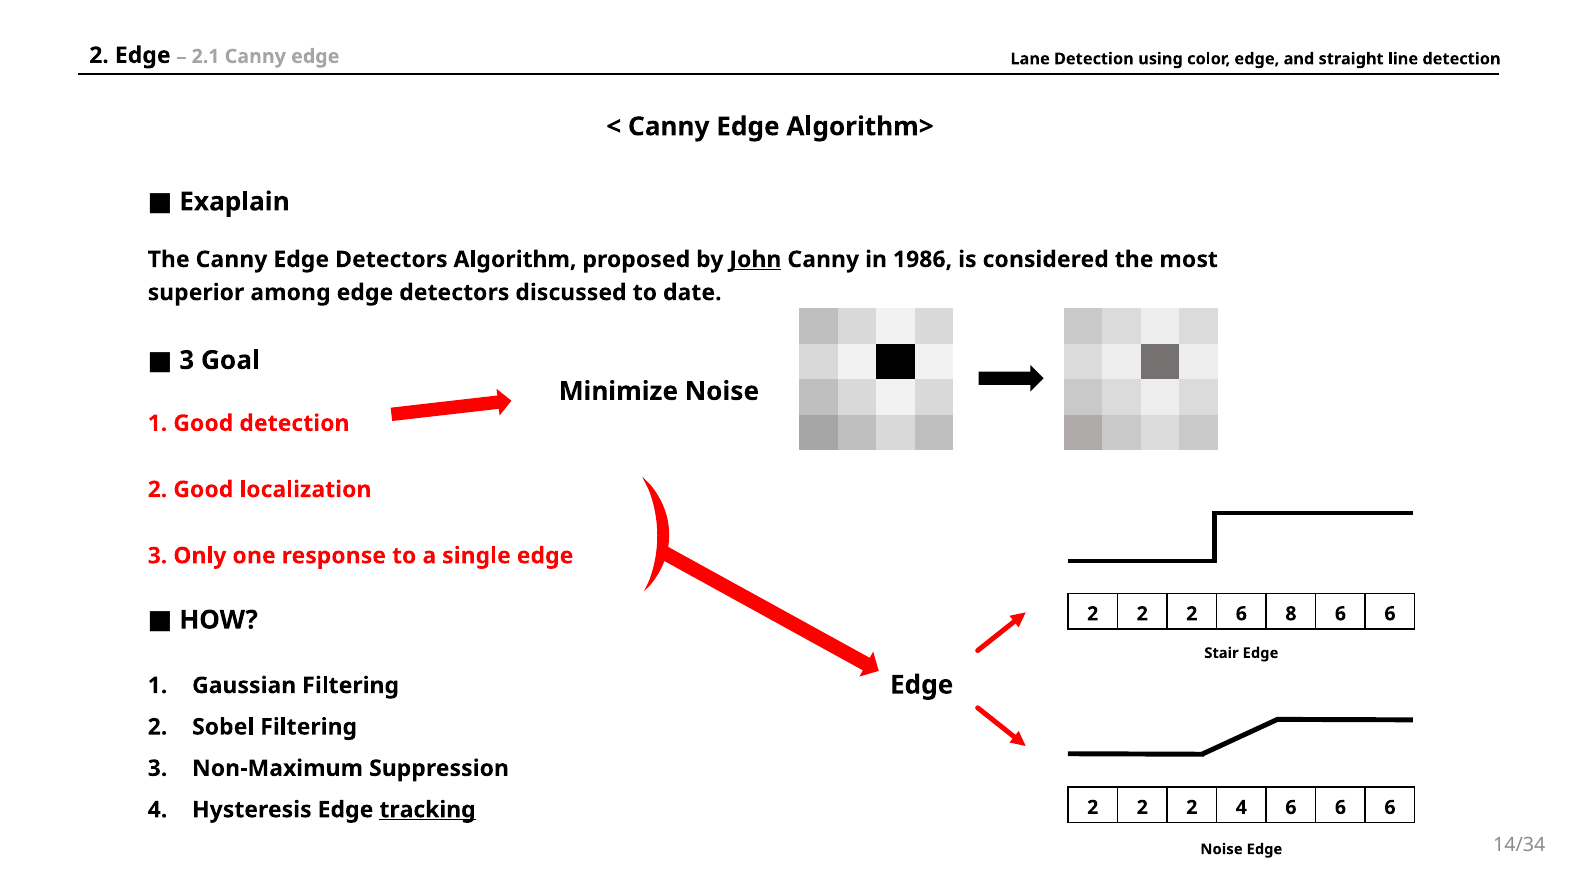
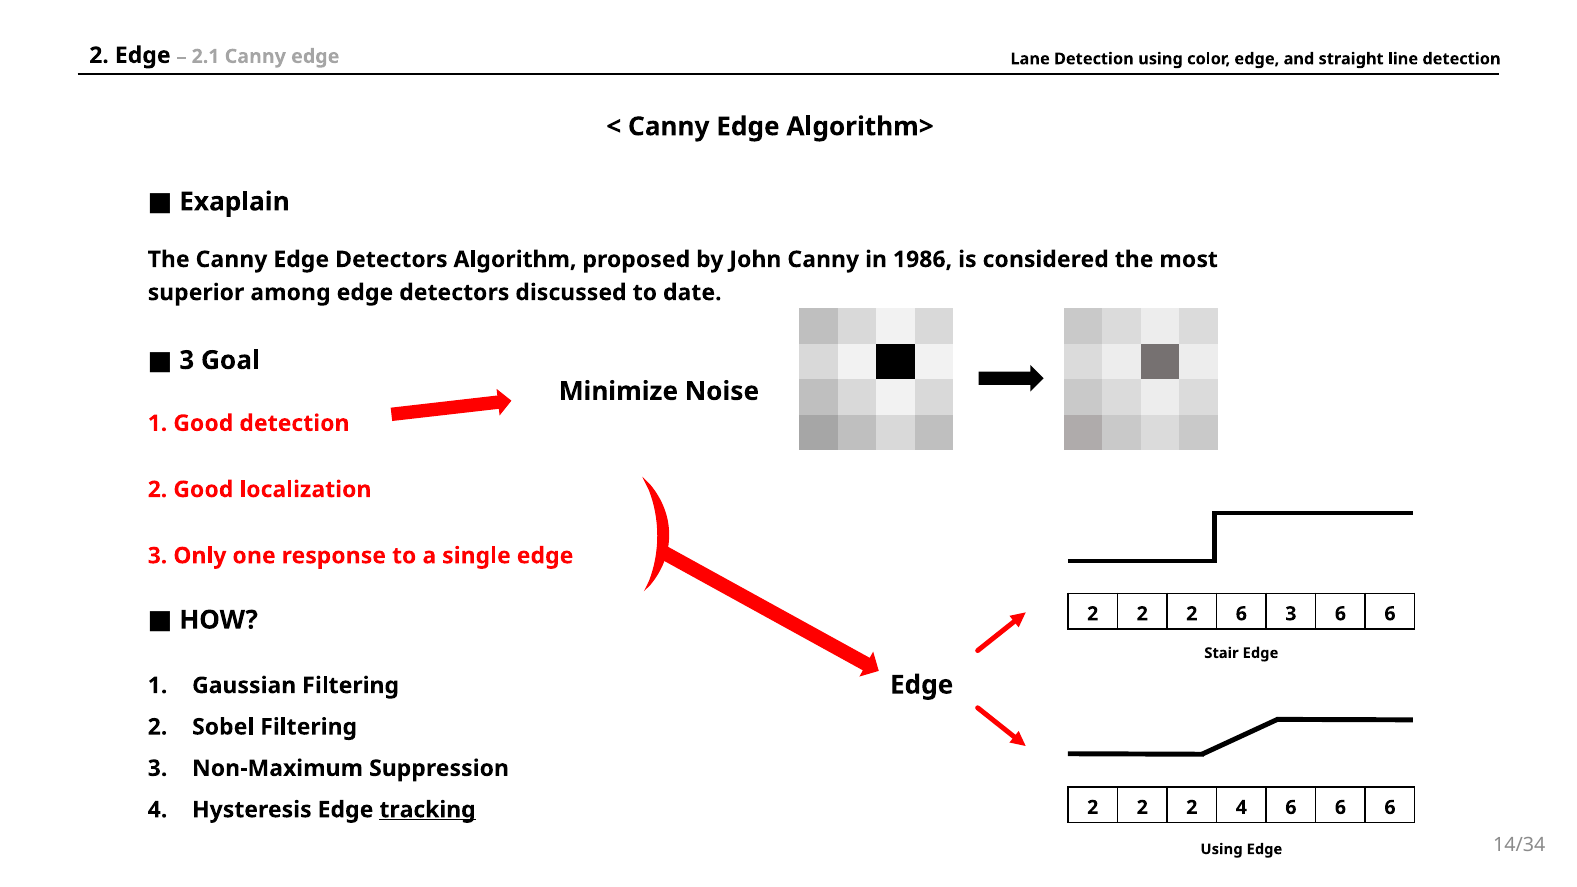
John underline: present -> none (755, 260)
6 8: 8 -> 3 (1291, 614)
Noise: Noise -> Using (1222, 849)
